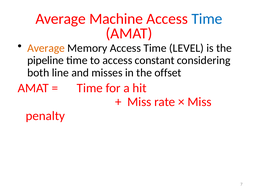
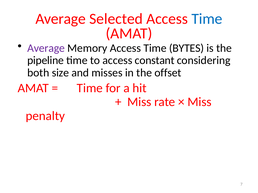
Machine: Machine -> Selected (116, 19)
Average colour: orange -> purple (46, 48)
LEVEL: LEVEL -> BYTES (187, 48)
line: line -> size (60, 73)
